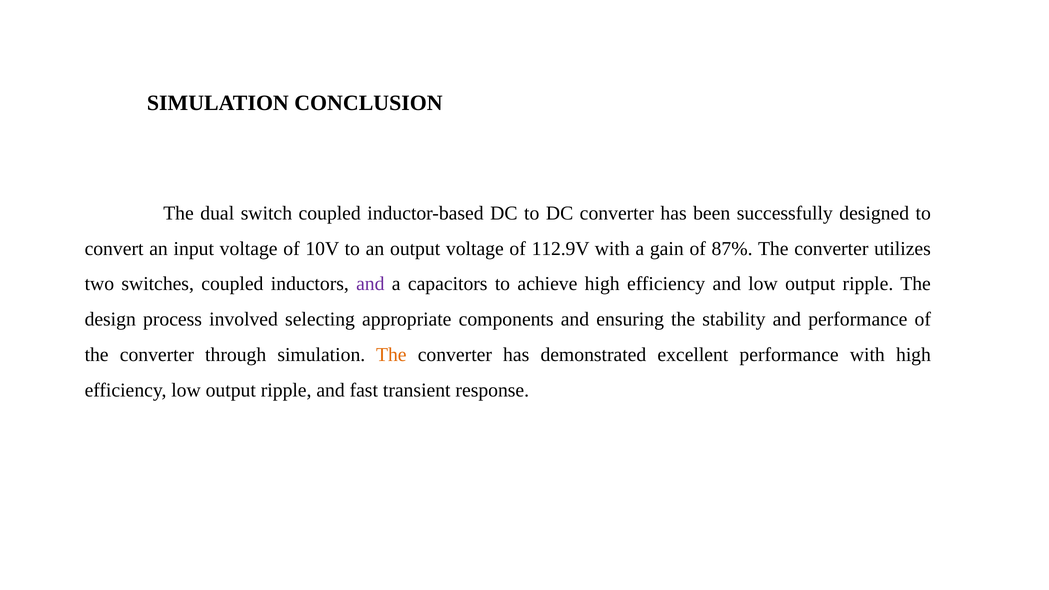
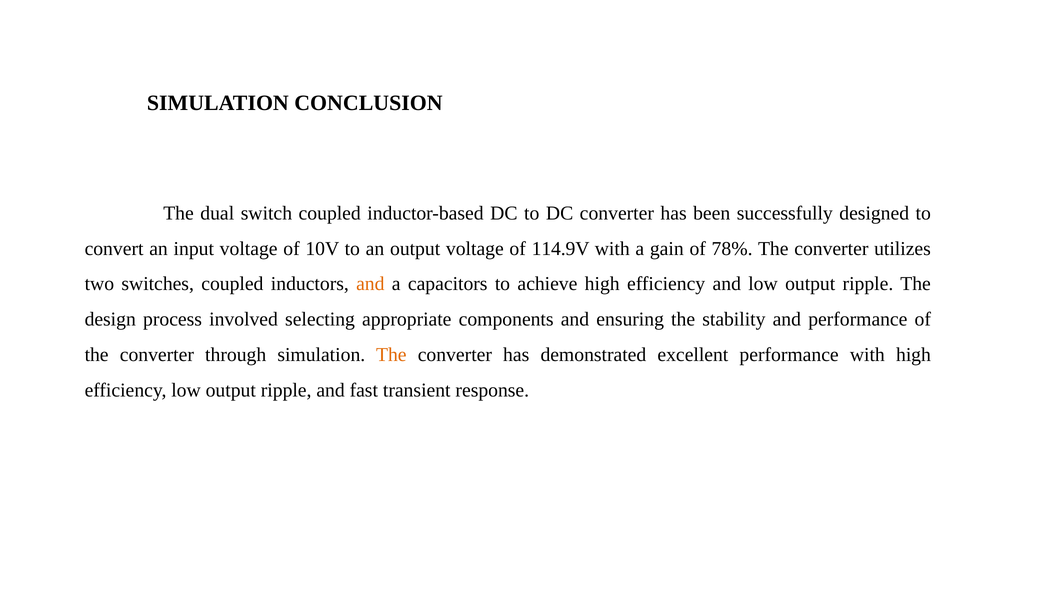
112.9V: 112.9V -> 114.9V (561, 249)
87%: 87% -> 78% (732, 249)
and colour: purple -> orange (370, 284)
